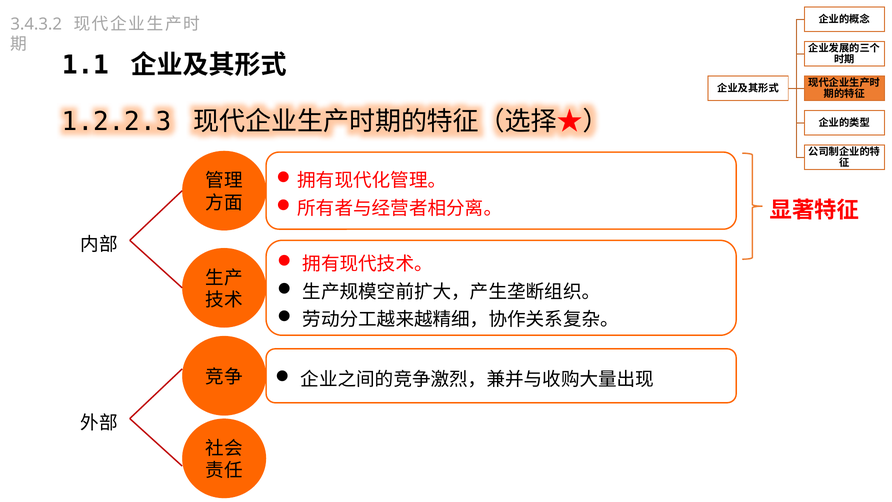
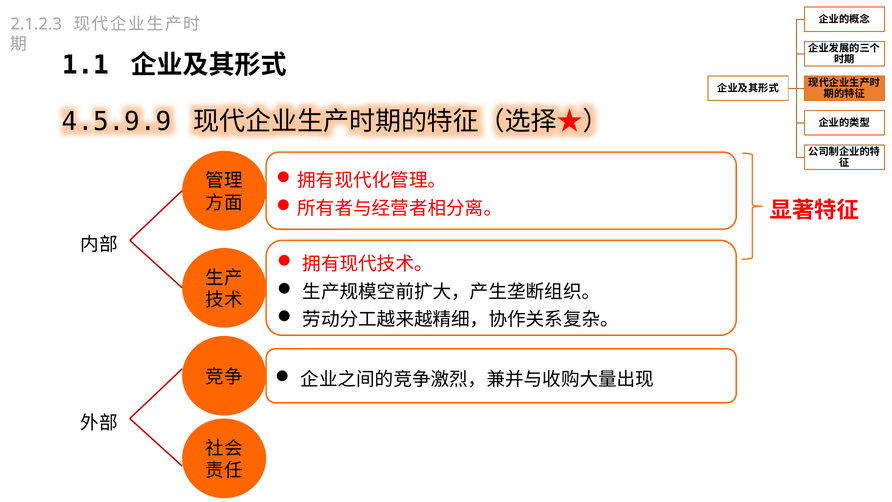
3.4.3.2: 3.4.3.2 -> 2.1.2.3 (36, 24)
1.2.2.3: 1.2.2.3 -> 4.5.9.9 (117, 121)
